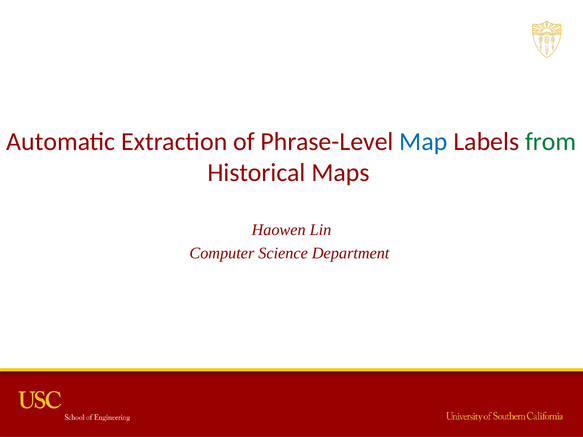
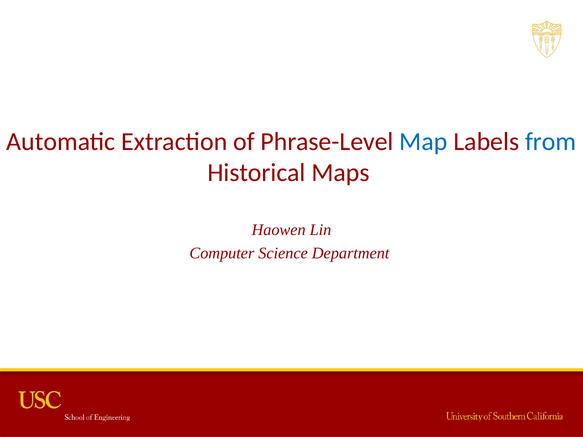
from colour: green -> blue (551, 142)
